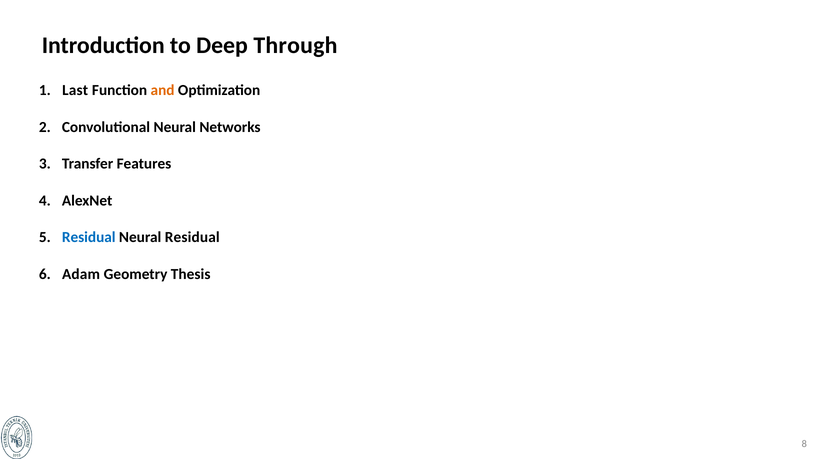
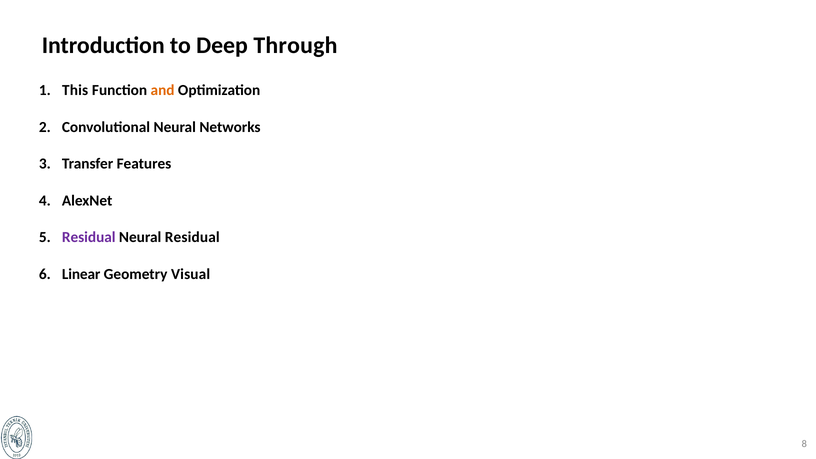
Last: Last -> This (75, 90)
Residual colour: blue -> purple (89, 237)
Adam: Adam -> Linear (81, 274)
Thesis: Thesis -> Visual (191, 274)
